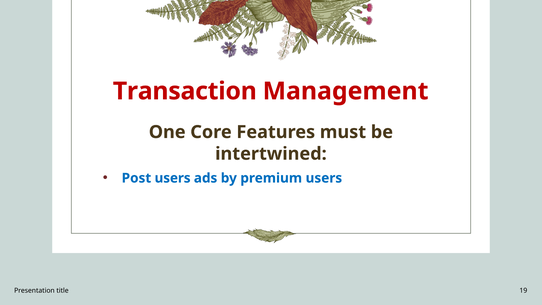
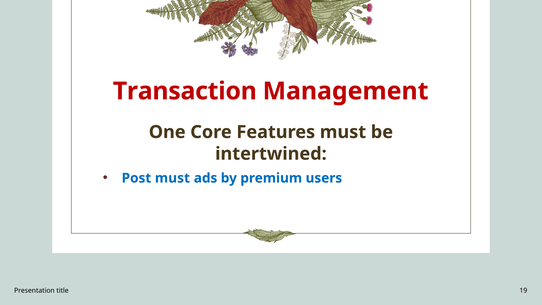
Post users: users -> must (172, 178)
